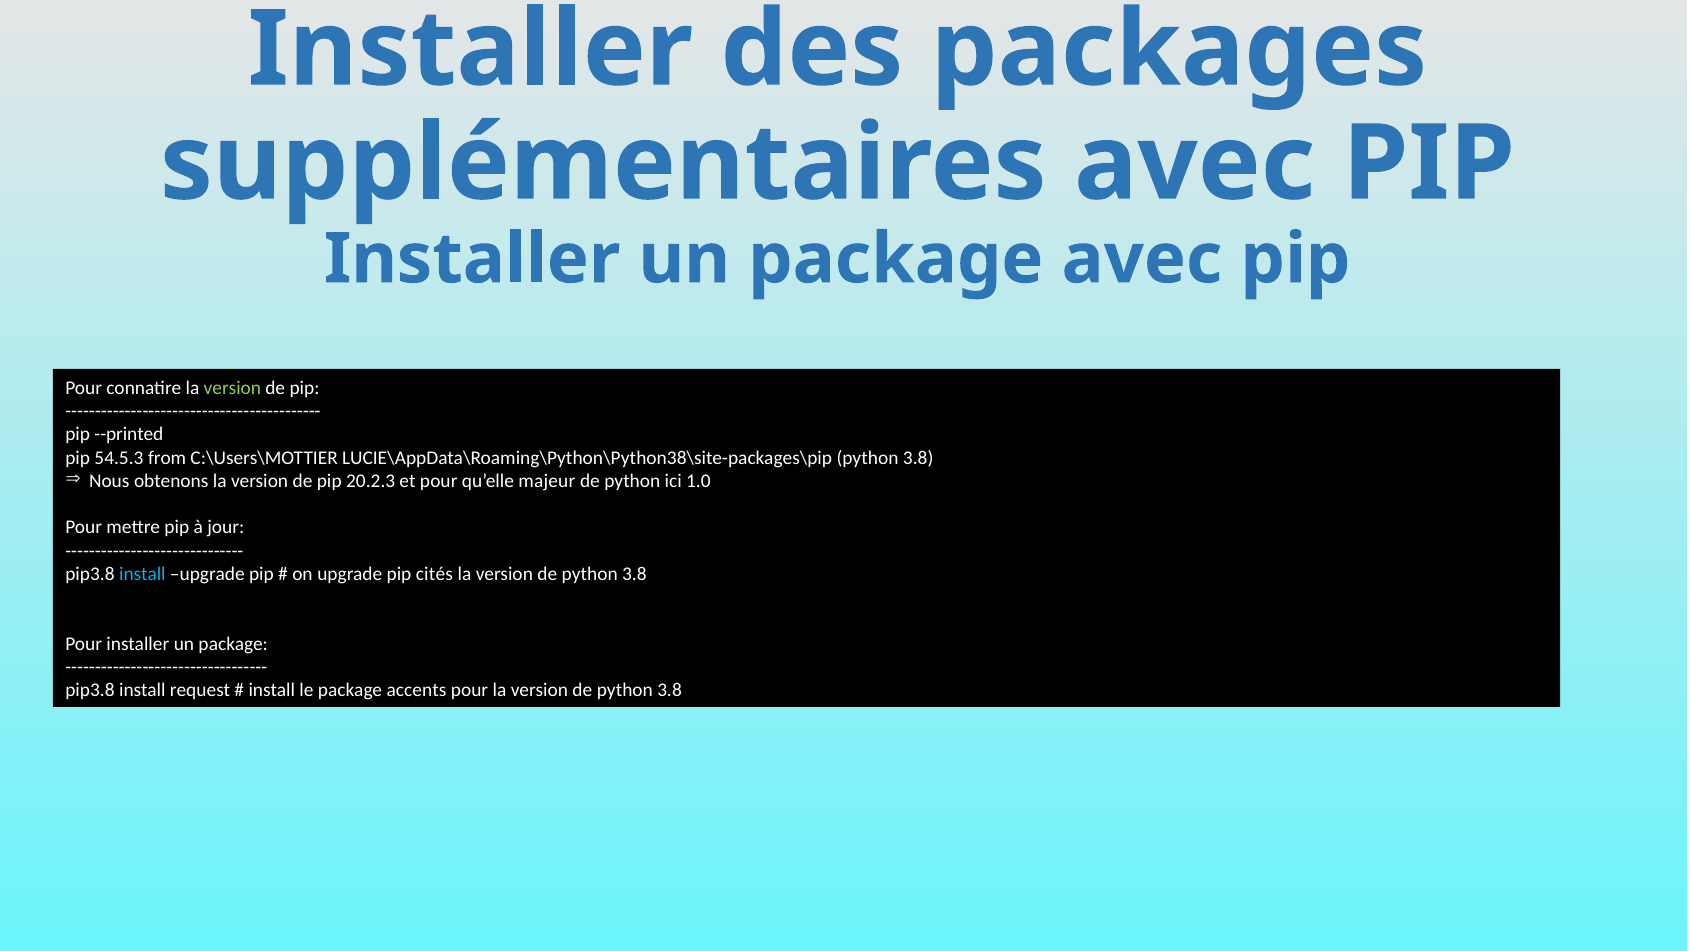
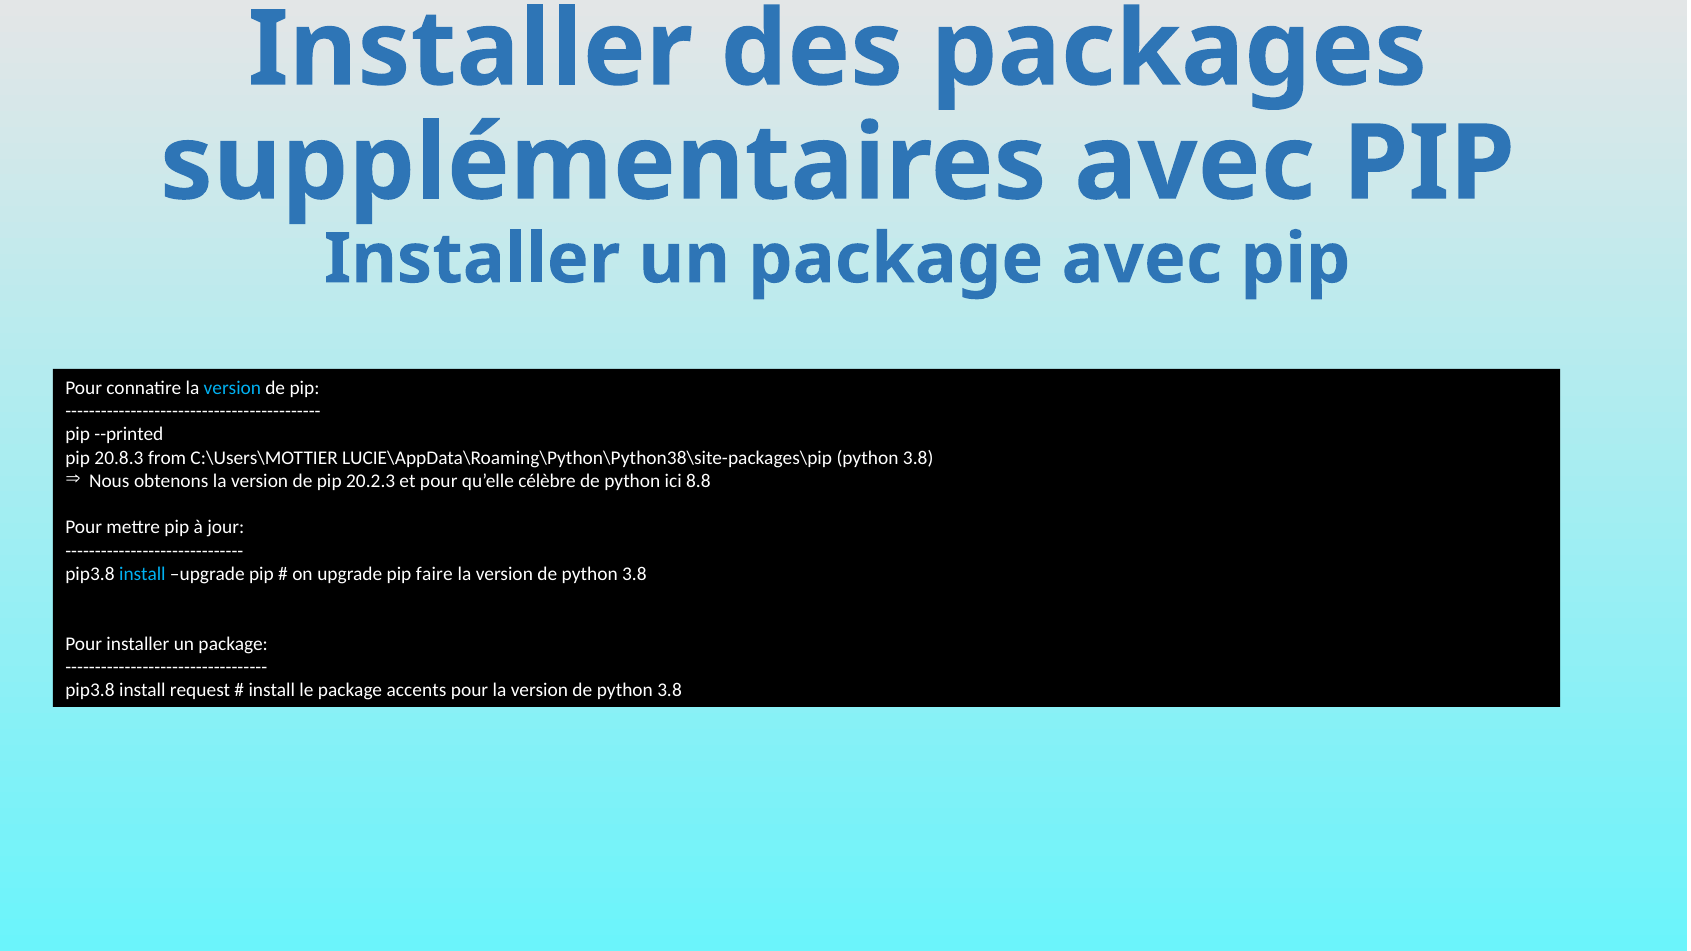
version colour: light green -> light blue (232, 388)
54.5.3: 54.5.3 -> 20.8.3 (119, 458)
majeur: majeur -> célèbre (547, 481)
1.0: 1.0 -> 8.8 (698, 481)
cités: cités -> faire (434, 574)
